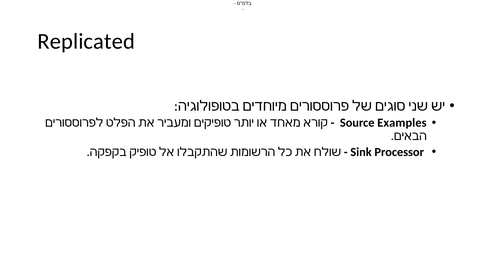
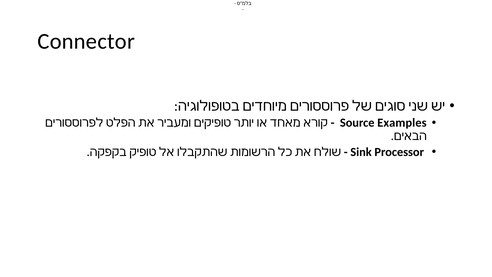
Replicated: Replicated -> Connector (86, 41)
